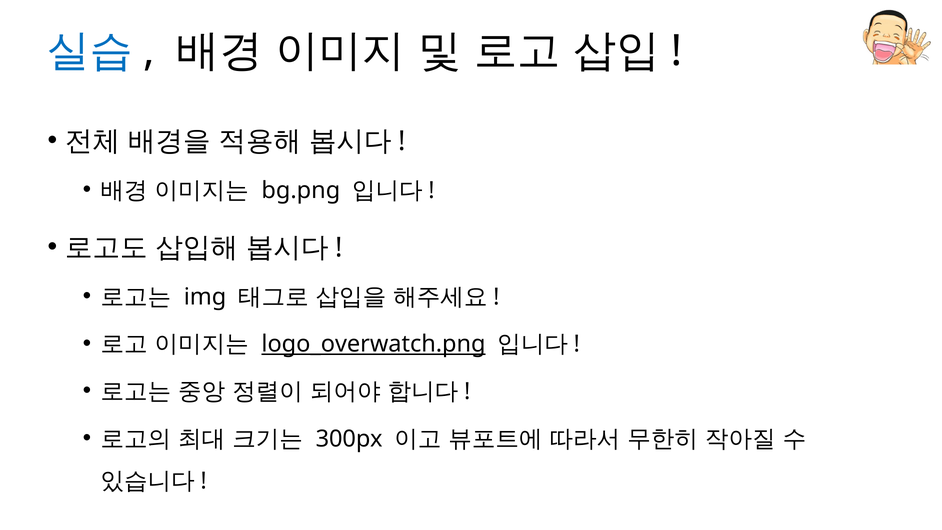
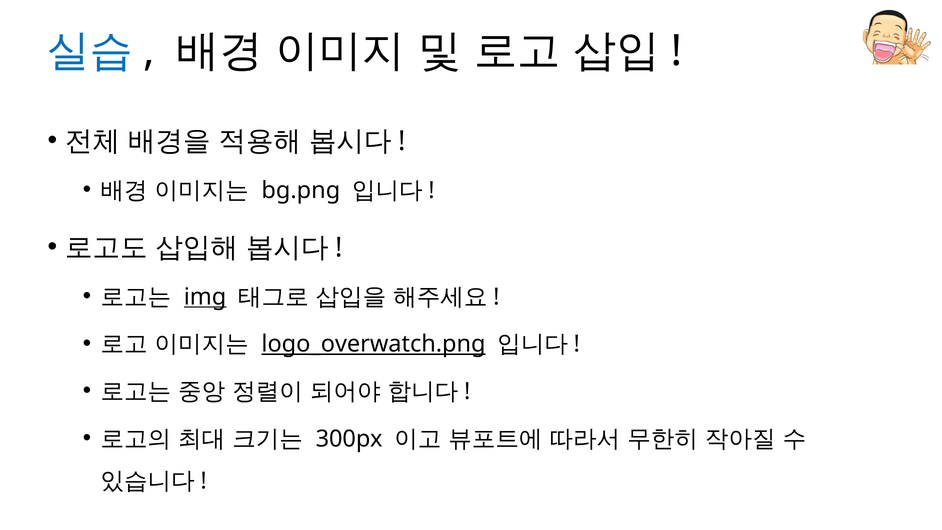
img underline: none -> present (205, 297)
